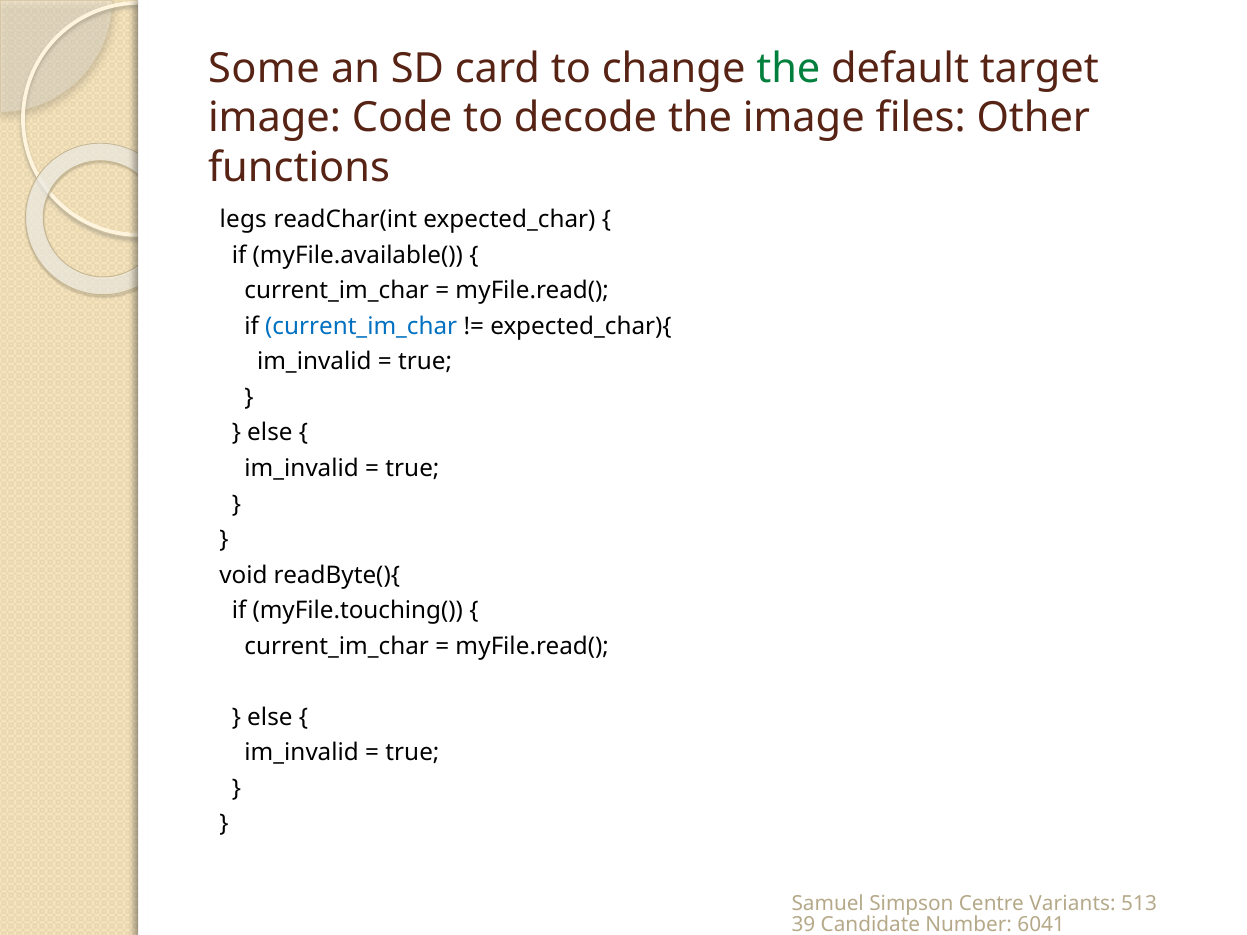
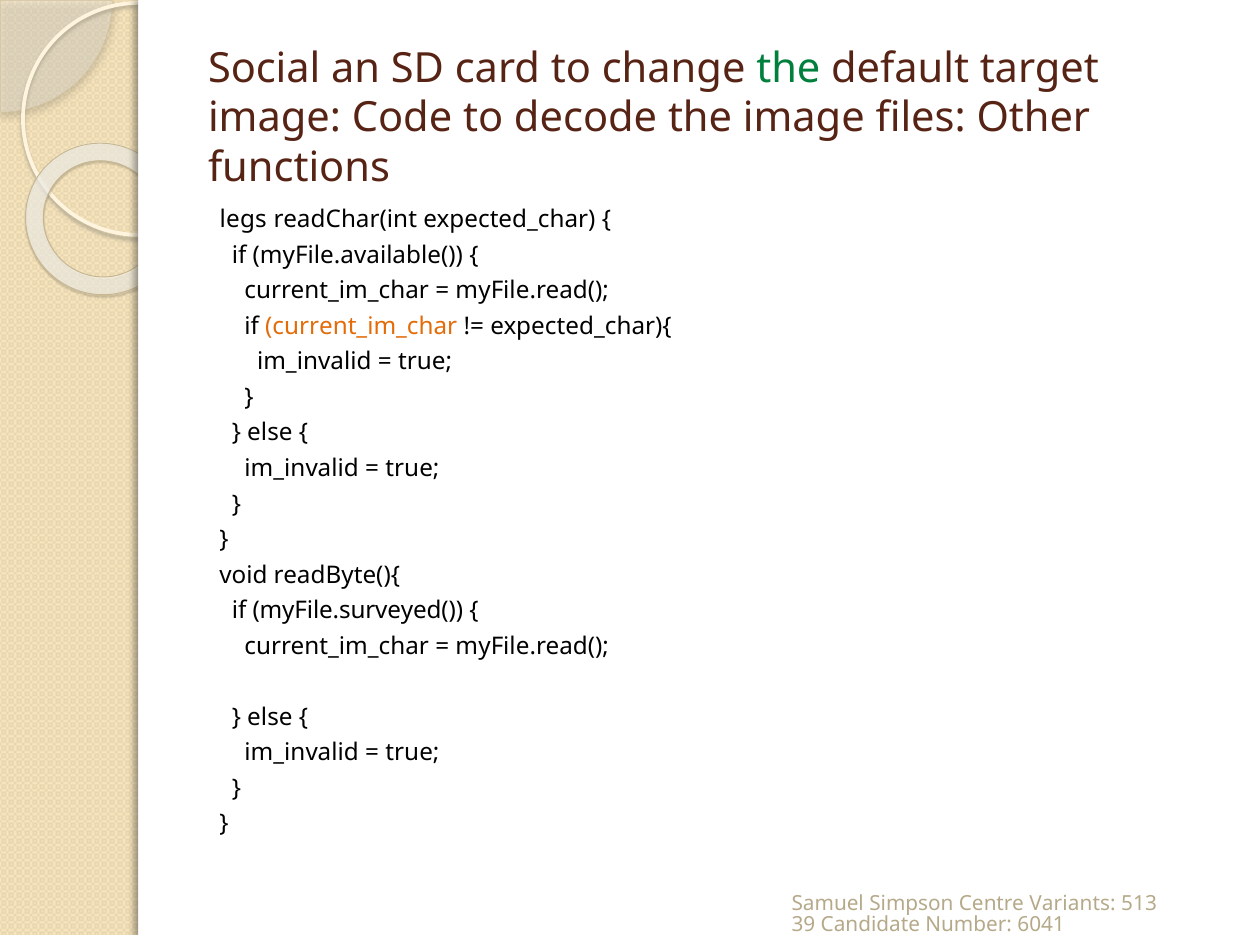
Some: Some -> Social (264, 68)
current_im_char colour: blue -> orange (361, 326)
myFile.touching(: myFile.touching( -> myFile.surveyed( (358, 611)
